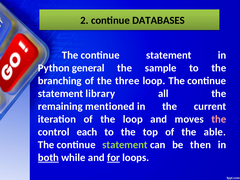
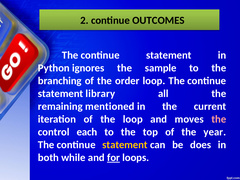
DATABASES: DATABASES -> OUTCOMES (158, 20)
general: general -> ignores (88, 68)
three: three -> order (127, 81)
able: able -> year (215, 132)
statement colour: light green -> yellow (125, 145)
then: then -> does (201, 145)
both underline: present -> none (48, 158)
